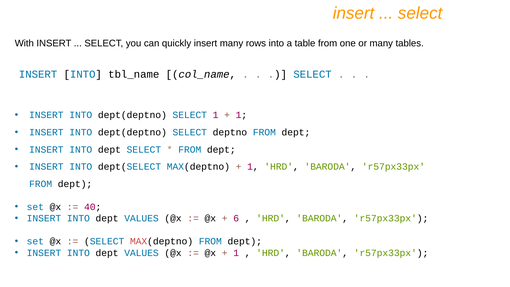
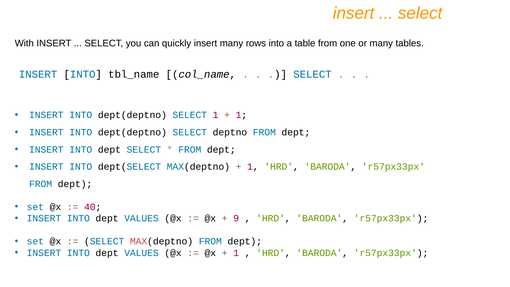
6: 6 -> 9 (236, 218)
